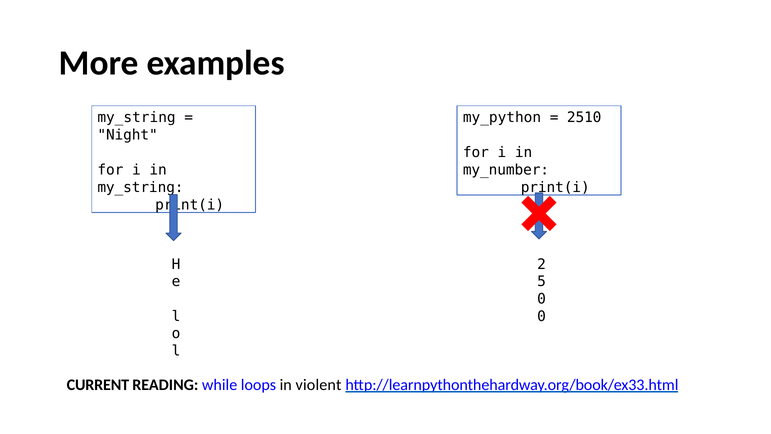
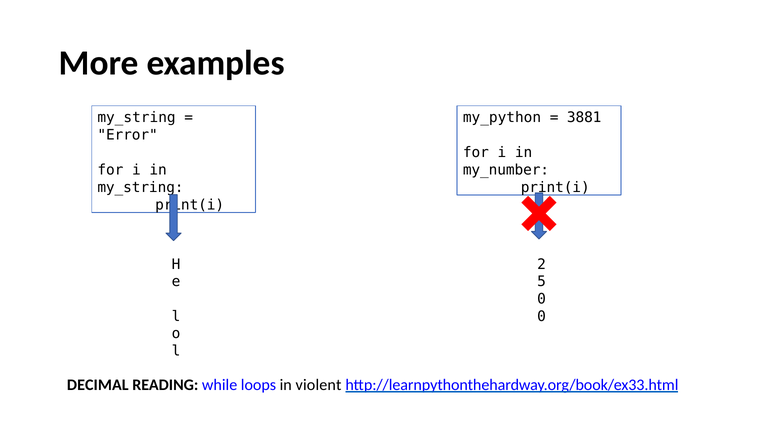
2510: 2510 -> 3881 (584, 117)
Night: Night -> Error (128, 135)
CURRENT: CURRENT -> DECIMAL (98, 385)
